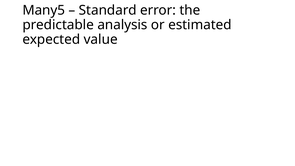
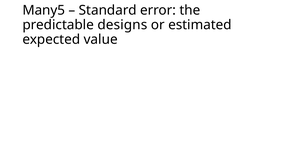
analysis: analysis -> designs (122, 25)
